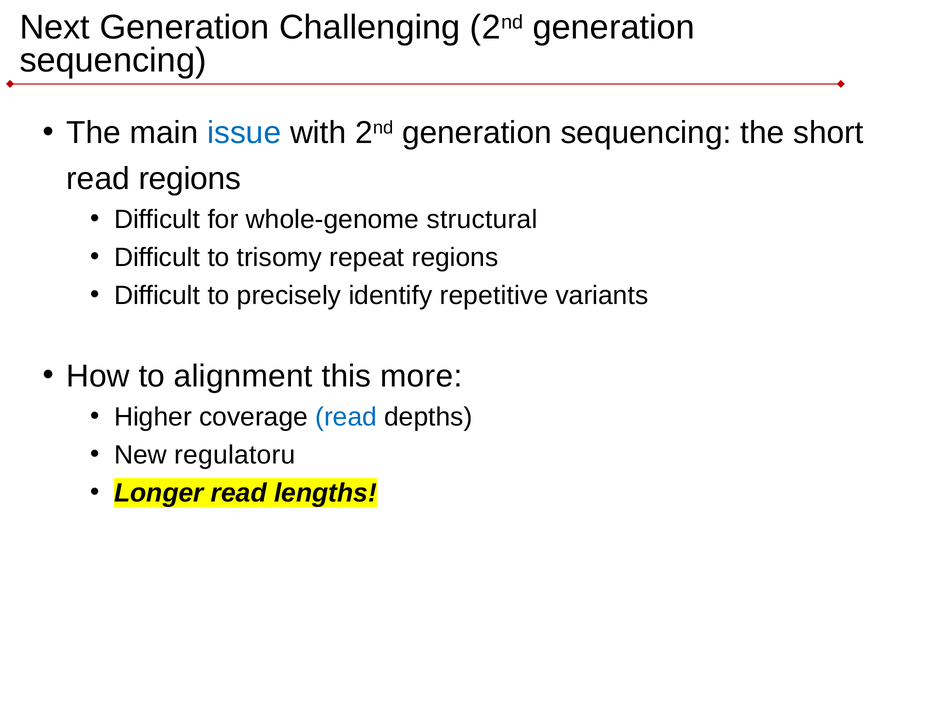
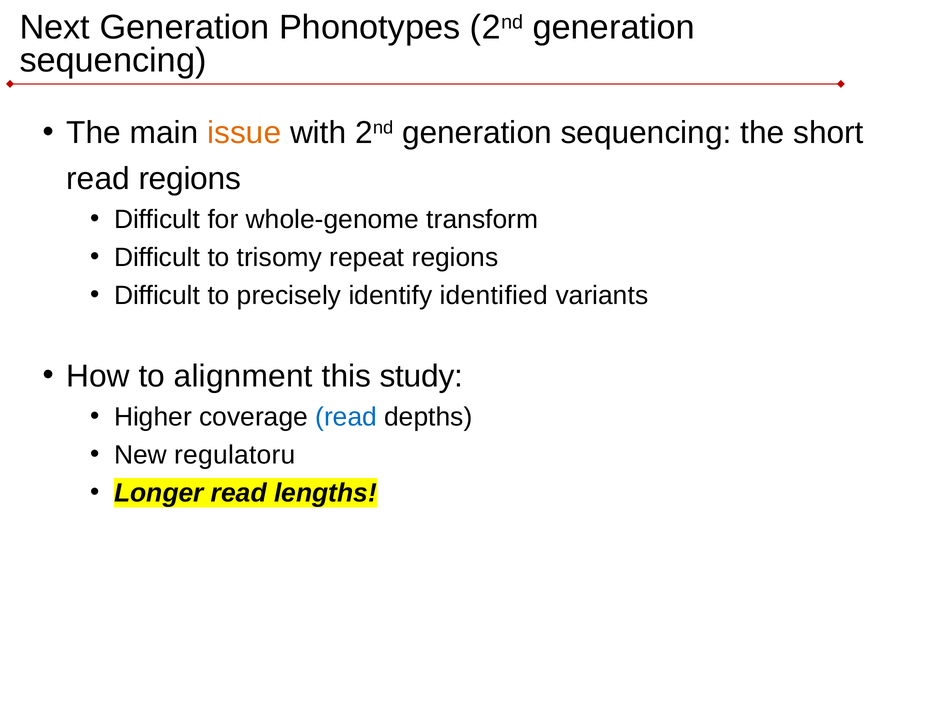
Challenging: Challenging -> Phonotypes (370, 27)
issue colour: blue -> orange (244, 133)
structural: structural -> transform (482, 219)
repetitive: repetitive -> identified (494, 296)
more: more -> study (421, 376)
